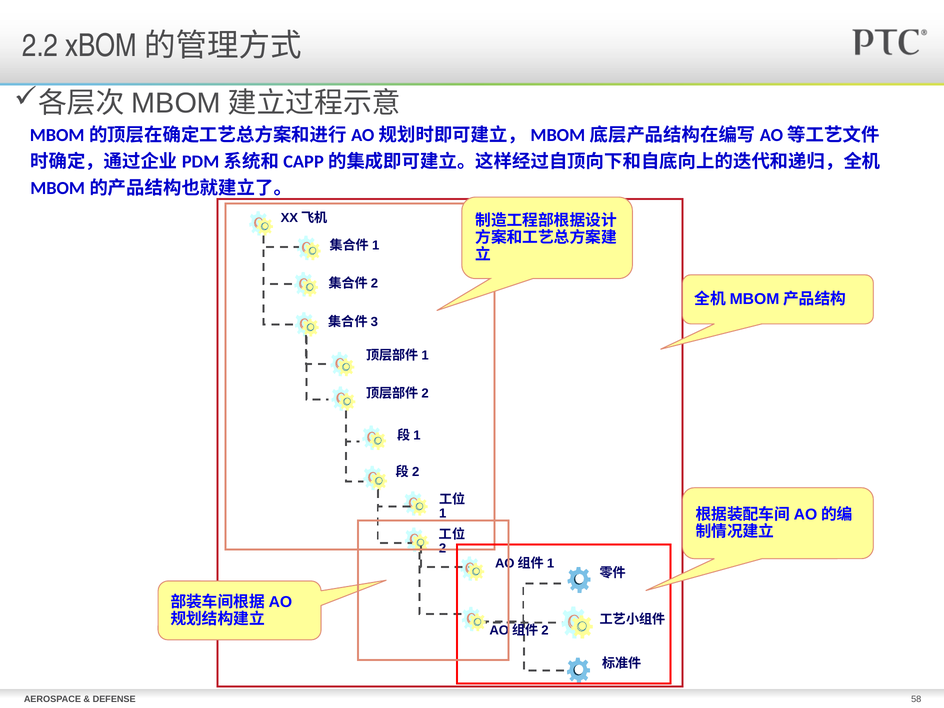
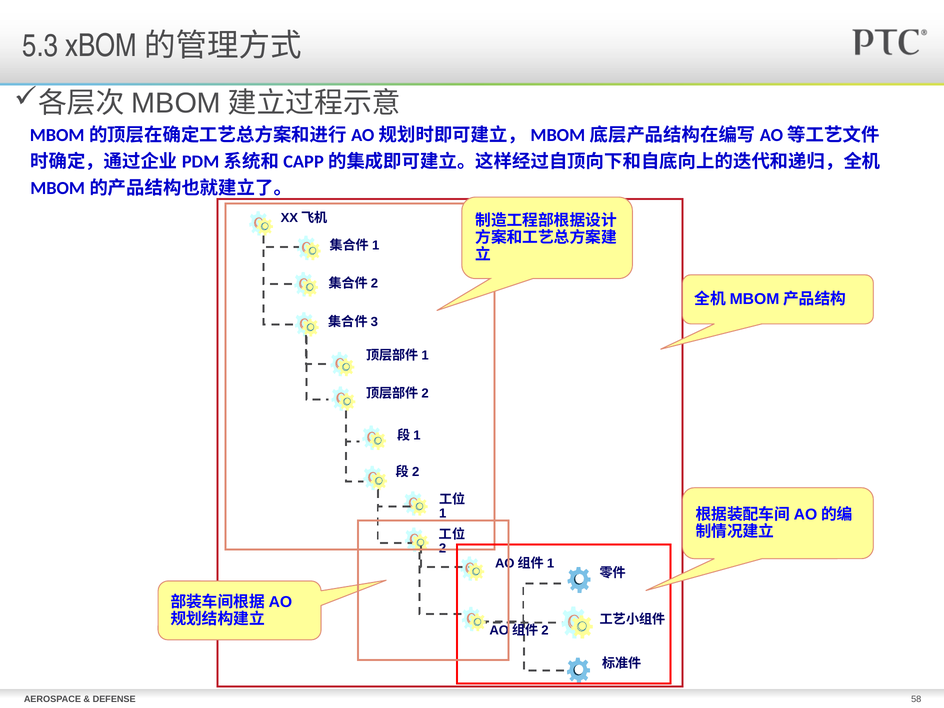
2.2: 2.2 -> 5.3 (40, 46)
